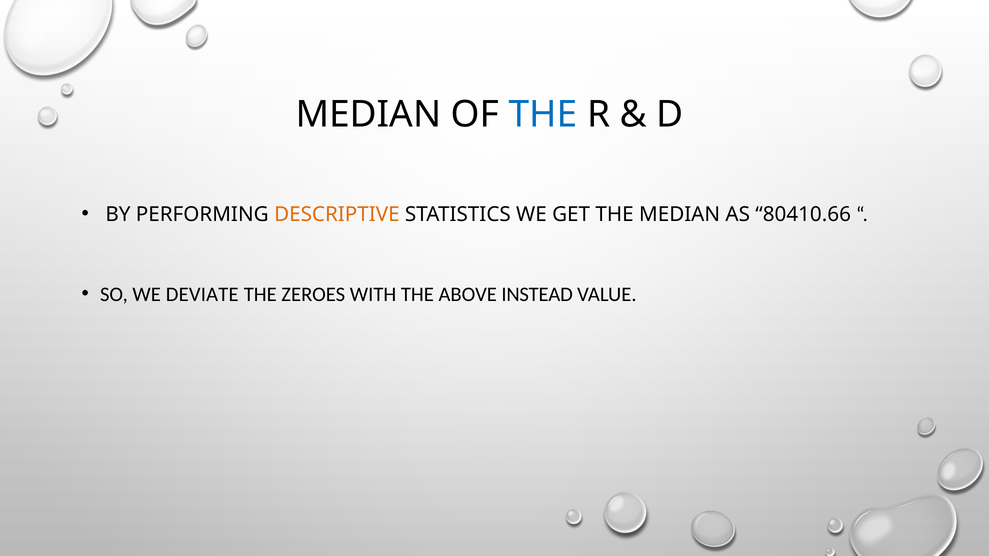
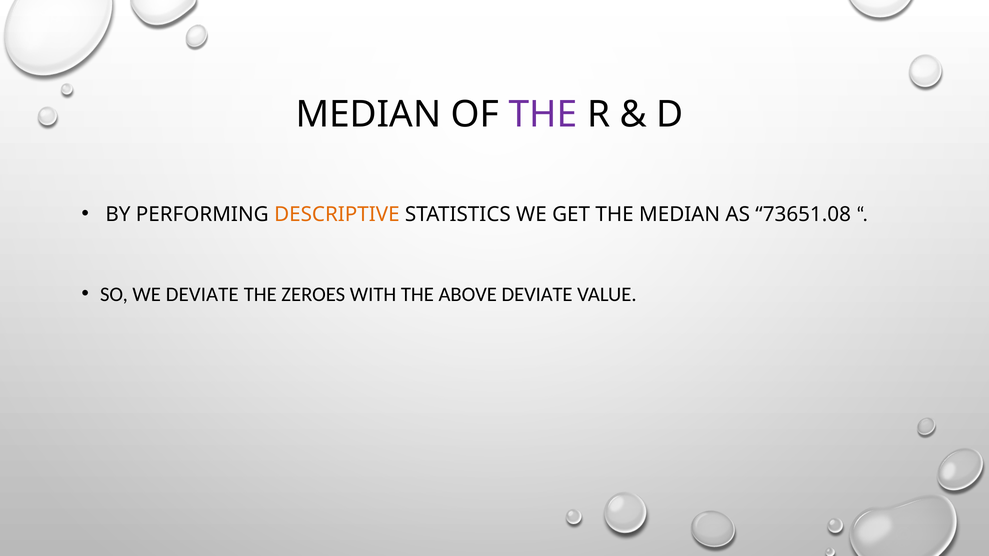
THE colour: blue -> purple (543, 115)
80410.66: 80410.66 -> 73651.08 (803, 214)
ABOVE INSTEAD: INSTEAD -> DEVIATE (537, 294)
